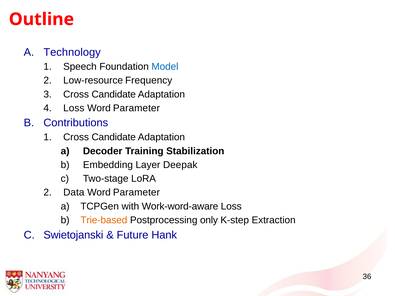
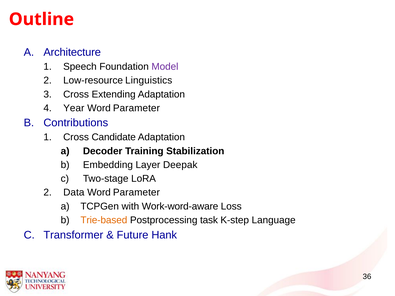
Technology: Technology -> Architecture (72, 52)
Model colour: blue -> purple (165, 67)
Frequency: Frequency -> Linguistics (149, 81)
Candidate: Candidate -> Extending (114, 94)
Loss: Loss -> Year (74, 108)
only: only -> task (209, 220)
Extraction: Extraction -> Language (274, 220)
Swietojanski: Swietojanski -> Transformer (73, 235)
